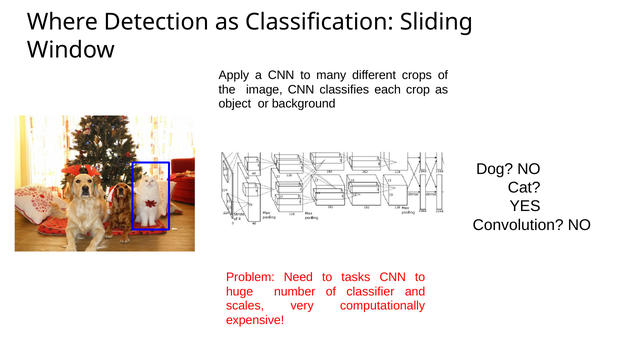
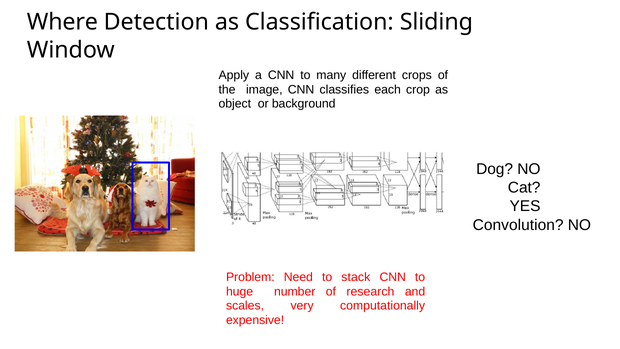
tasks: tasks -> stack (356, 277)
classifier: classifier -> research (370, 291)
